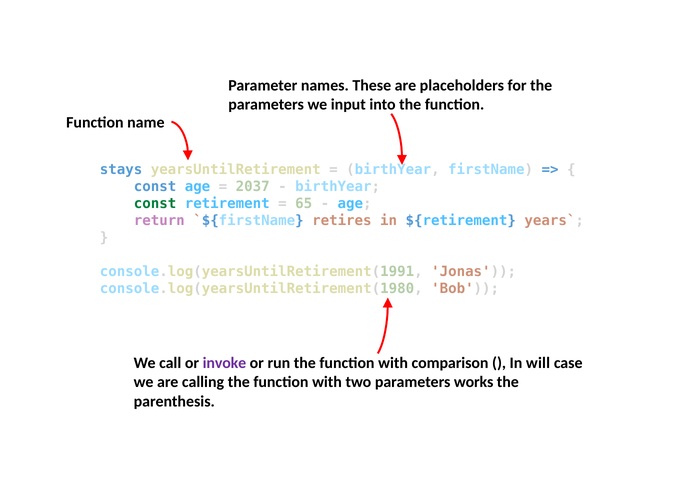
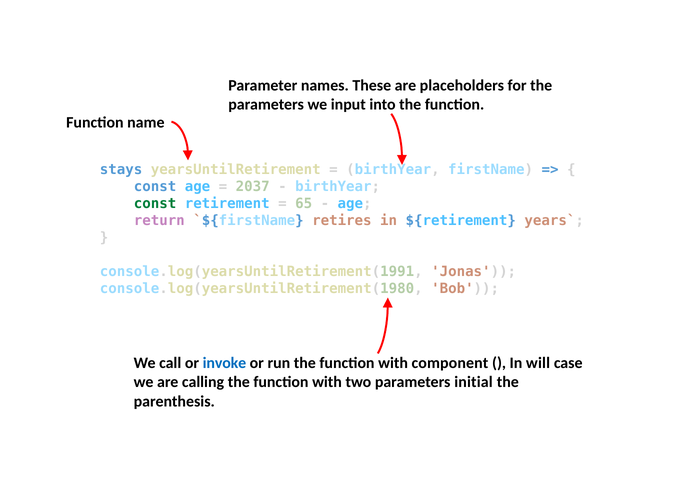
invoke colour: purple -> blue (224, 363)
comparison: comparison -> component (450, 363)
works: works -> initial (474, 382)
